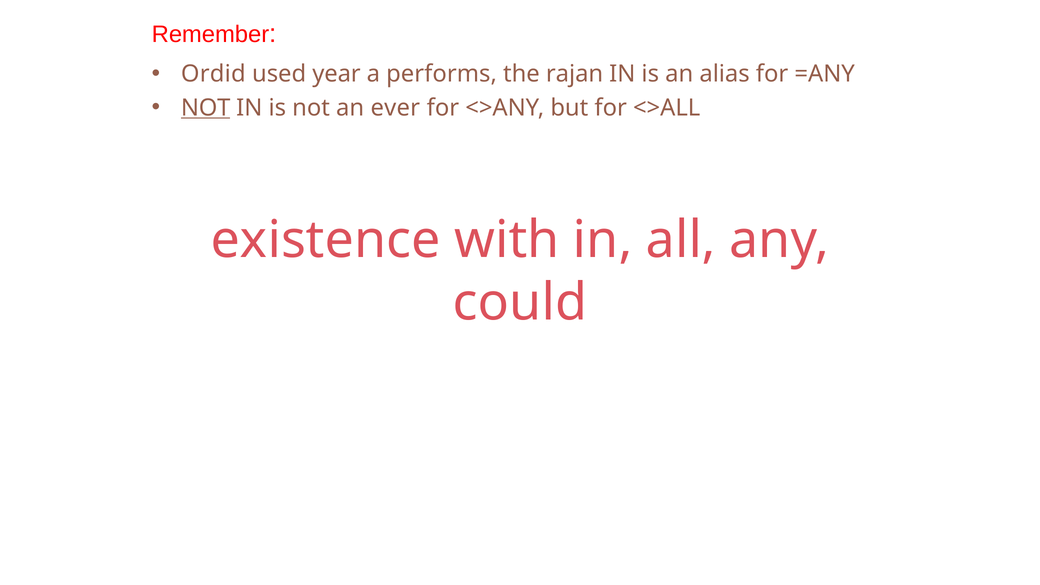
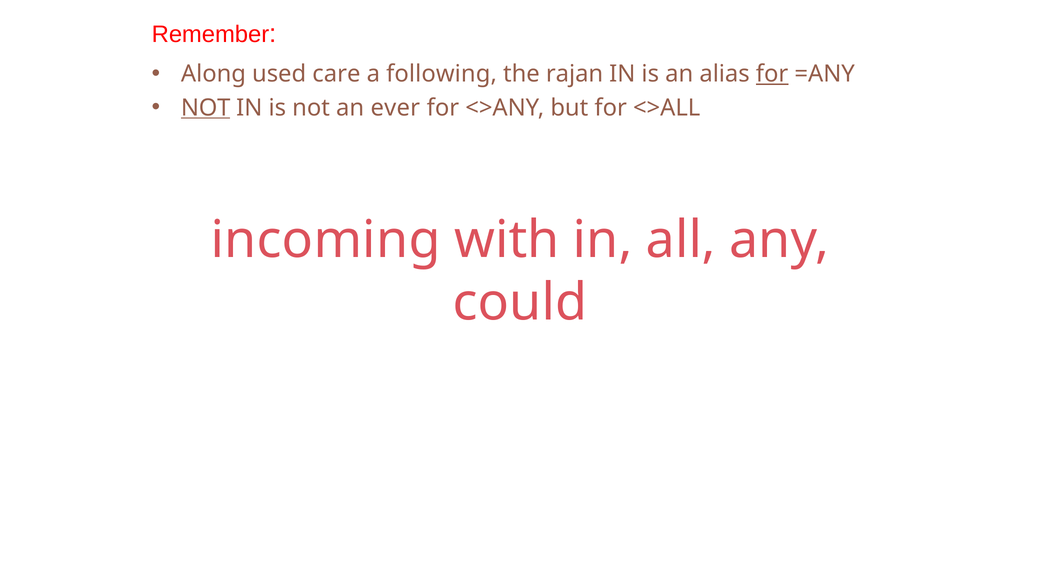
Ordid: Ordid -> Along (213, 74)
year: year -> care (336, 74)
performs: performs -> following (442, 74)
for underline: none -> present (772, 74)
existence: existence -> incoming (326, 240)
